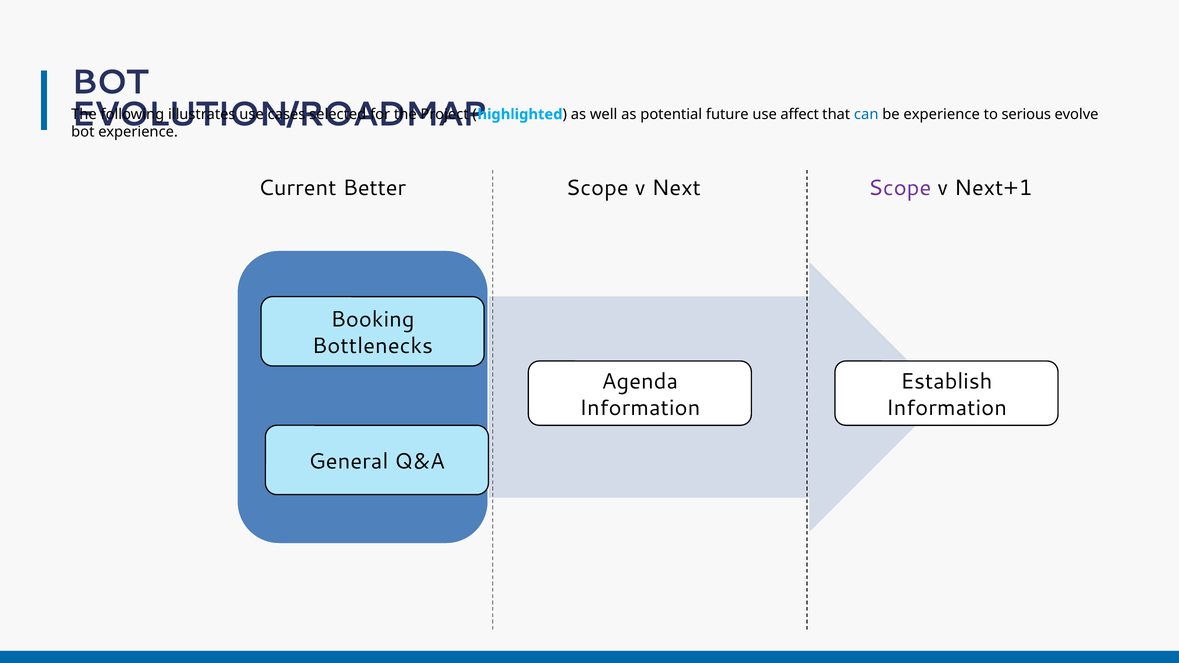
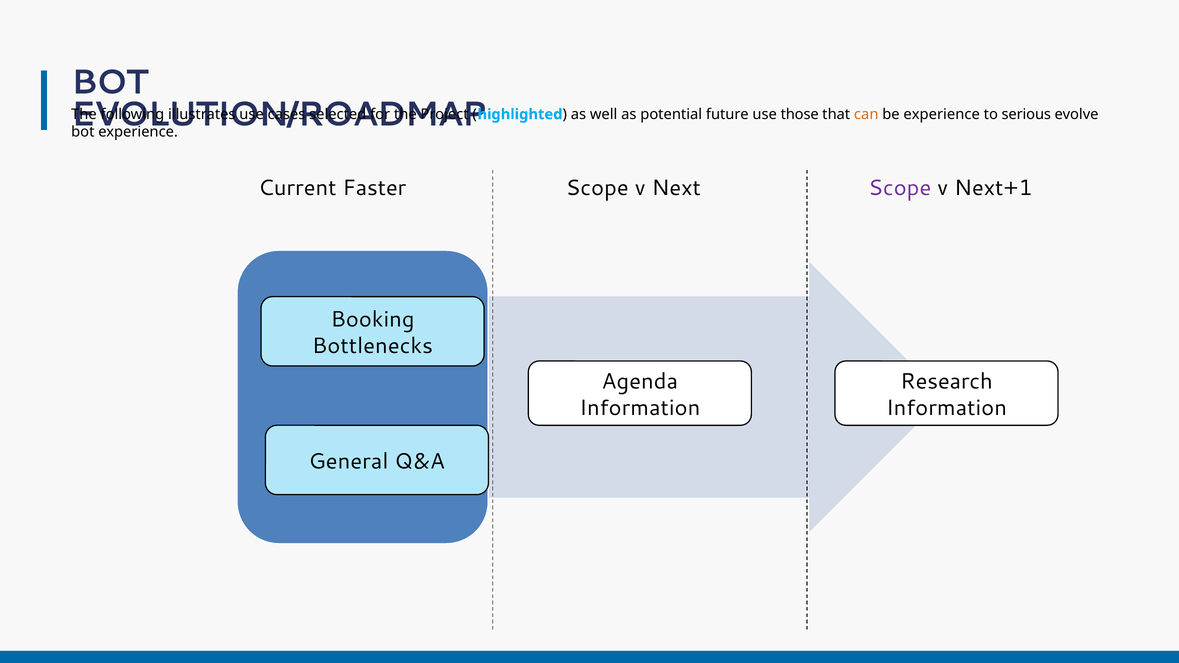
affect: affect -> those (800, 114)
can colour: blue -> orange (866, 114)
Better: Better -> Faster (374, 188)
Establish: Establish -> Research (946, 382)
